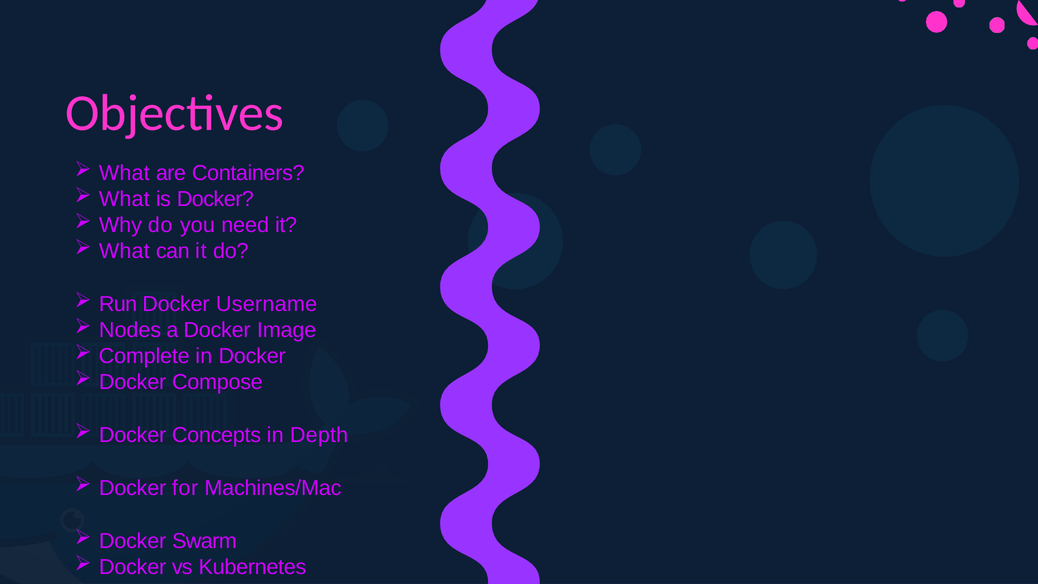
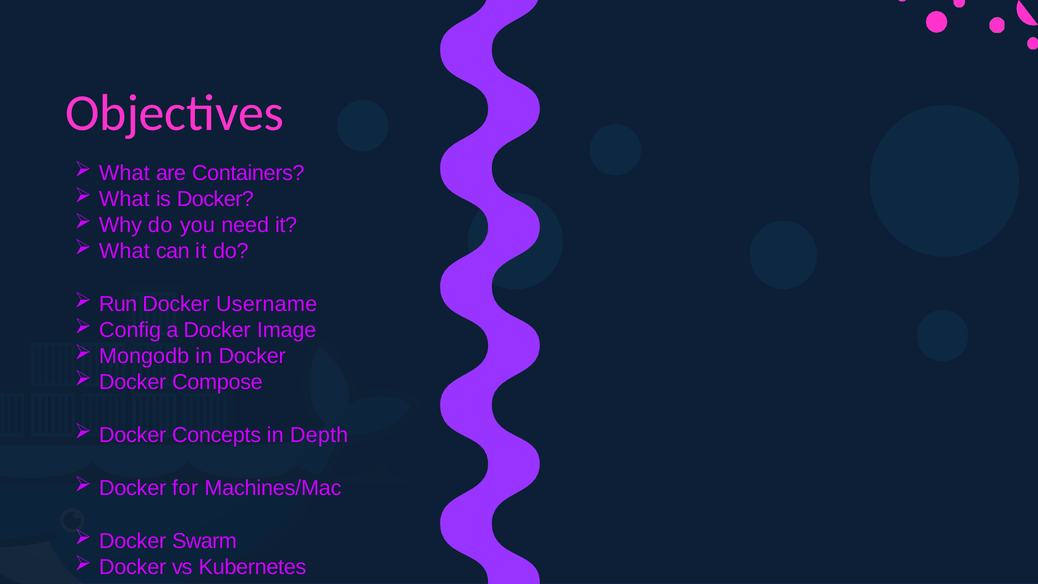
Nodes: Nodes -> Config (130, 330)
Complete: Complete -> Mongodb (144, 356)
